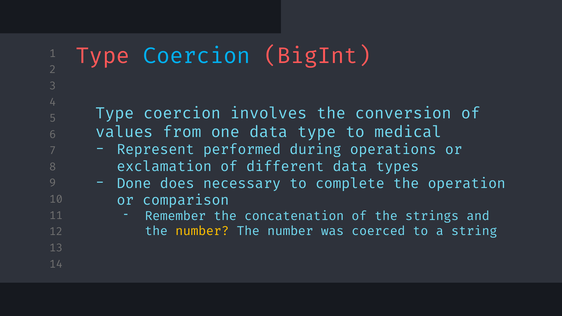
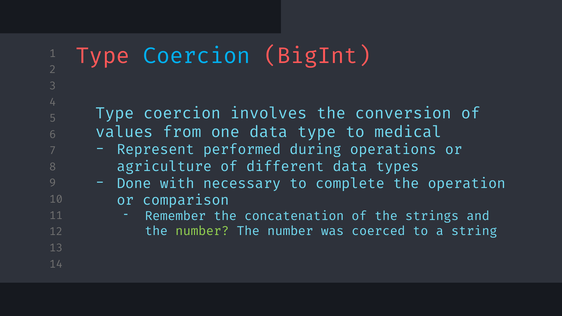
exclamation: exclamation -> agriculture (164, 167)
does: does -> with (177, 183)
number colour: yellow -> light green (202, 231)
